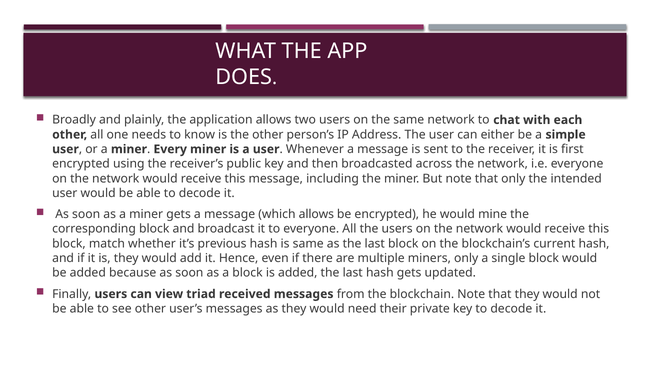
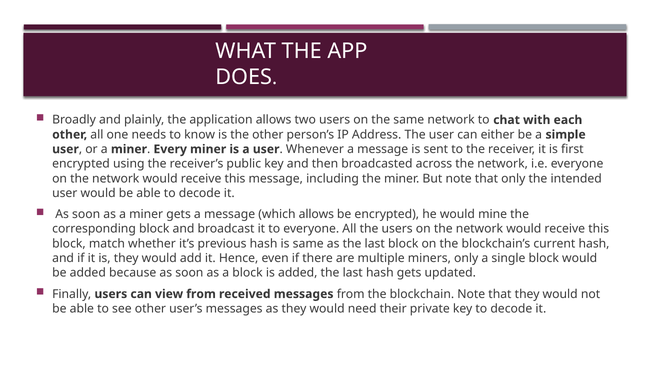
view triad: triad -> from (201, 294)
